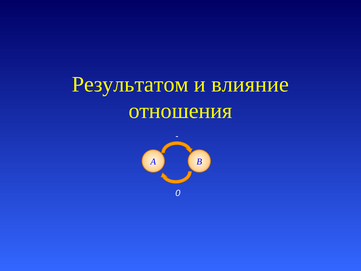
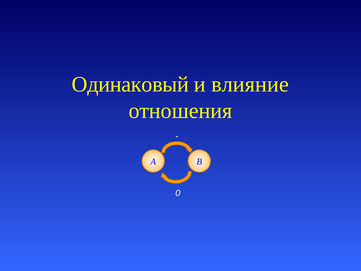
Результатом: Результатом -> Одинаковый (130, 84)
